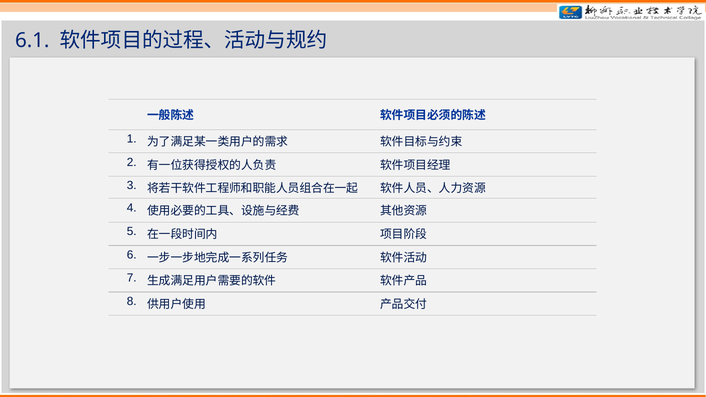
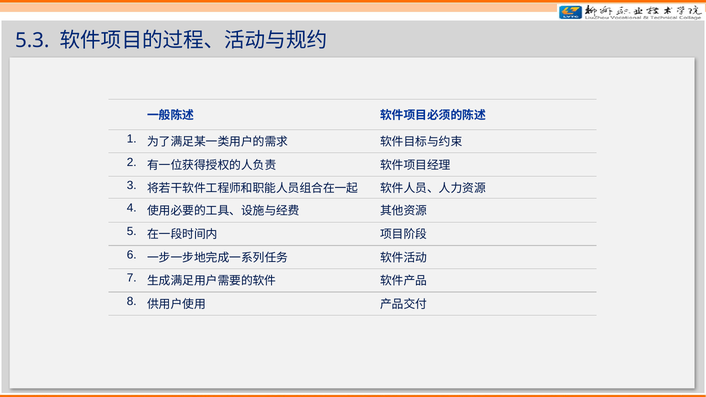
6.1: 6.1 -> 5.3 (32, 40)
